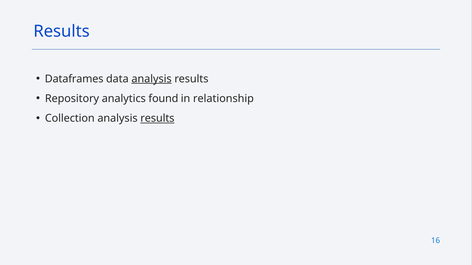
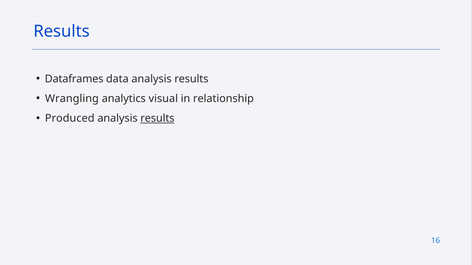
analysis underline: present -> none (152, 79)
Repository: Repository -> Wrangling (72, 99)
found: found -> visual (163, 99)
Collection: Collection -> Produced (70, 119)
